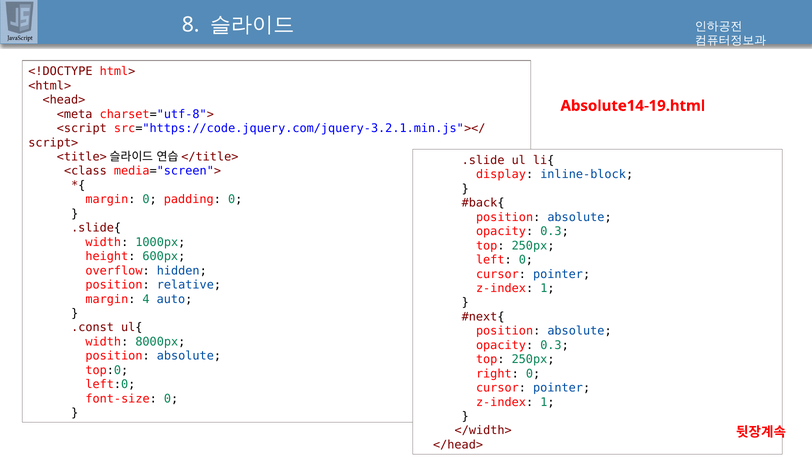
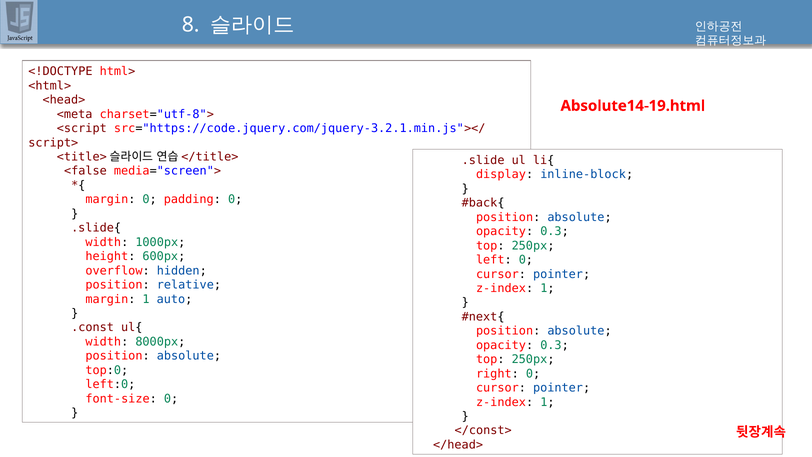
<class: <class -> <false (85, 171)
margin 4: 4 -> 1 (146, 299)
</width>: </width> -> </const> (483, 430)
